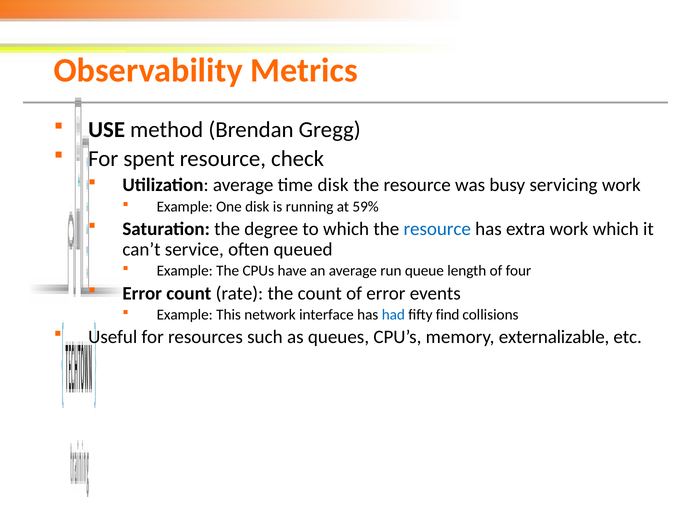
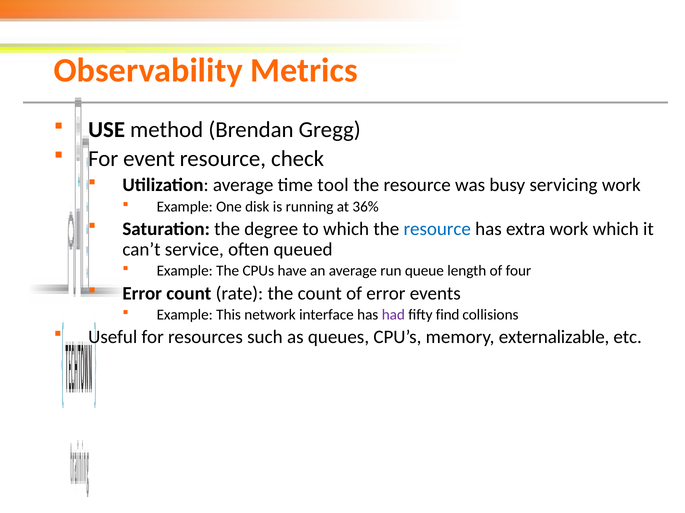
spent: spent -> event (149, 159)
time disk: disk -> tool (333, 185)
59%: 59% -> 36% (366, 207)
had colour: blue -> purple (393, 315)
